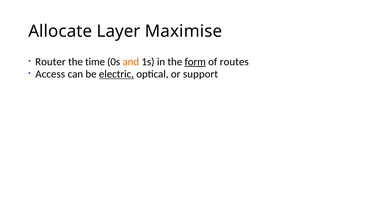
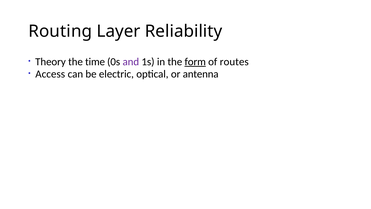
Allocate: Allocate -> Routing (60, 31)
Maximise: Maximise -> Reliability (184, 31)
Router: Router -> Theory (51, 62)
and colour: orange -> purple (131, 62)
electric underline: present -> none (116, 74)
support: support -> antenna (201, 74)
